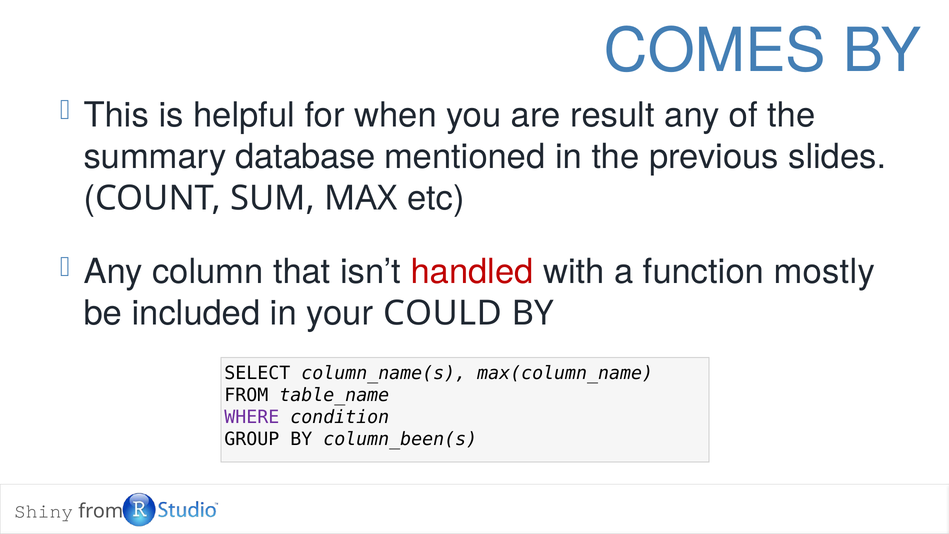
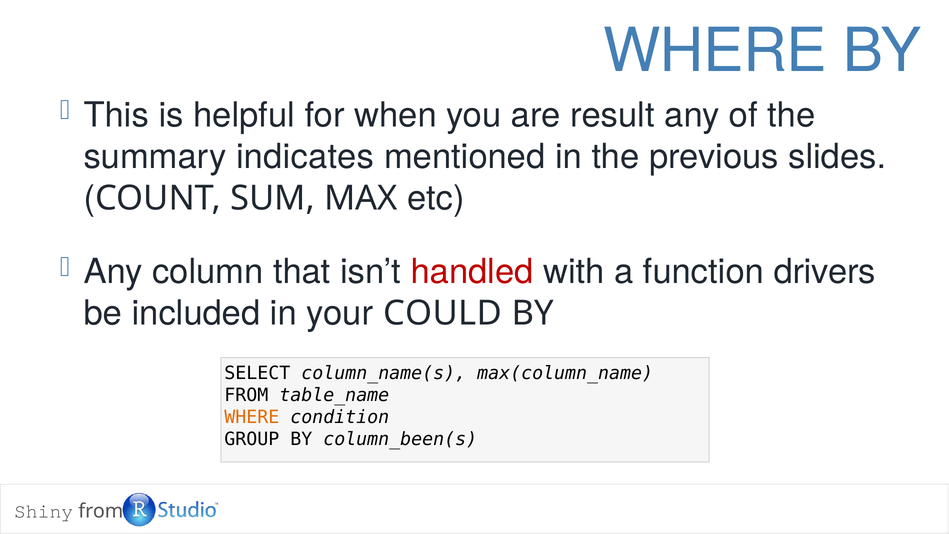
COMES: COMES -> WHERE (715, 51)
database: database -> indicates (305, 157)
mostly: mostly -> drivers (825, 272)
WHERE colour: purple -> orange (252, 417)
